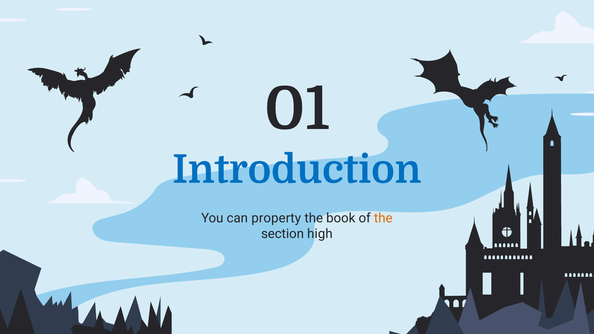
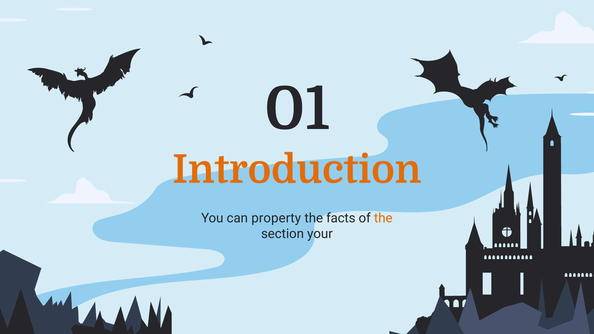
Introduction colour: blue -> orange (297, 170)
book: book -> facts (341, 218)
high: high -> your (320, 234)
